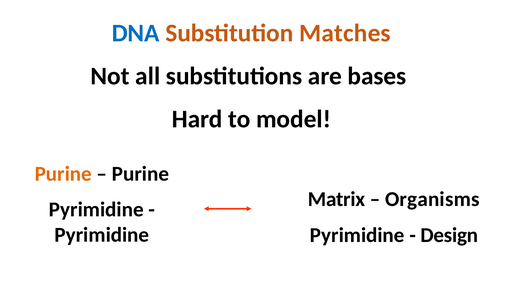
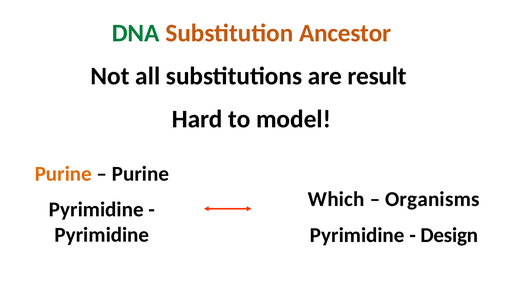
DNA colour: blue -> green (136, 33)
Matches: Matches -> Ancestor (345, 33)
bases: bases -> result (377, 76)
Matrix: Matrix -> Which (336, 199)
